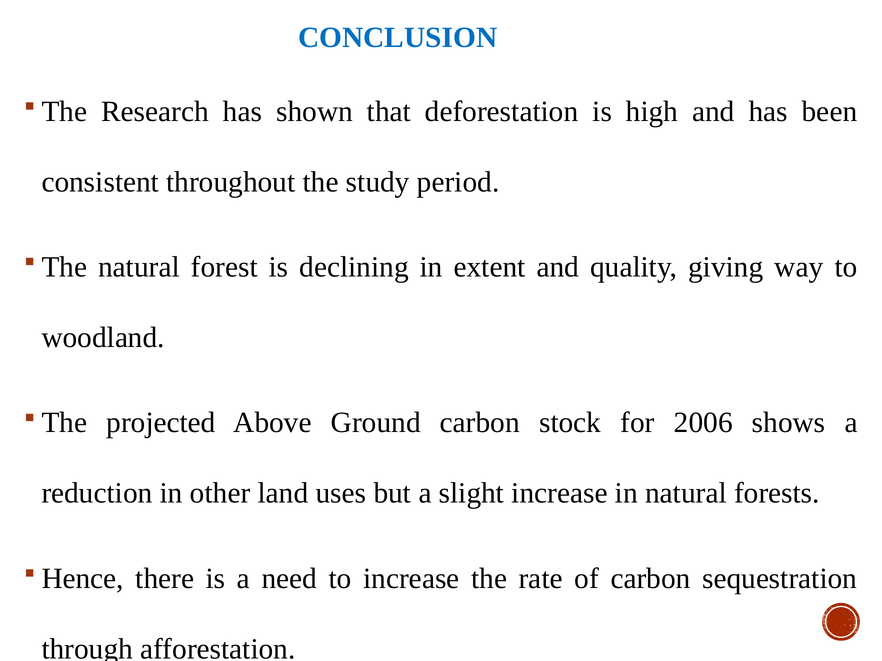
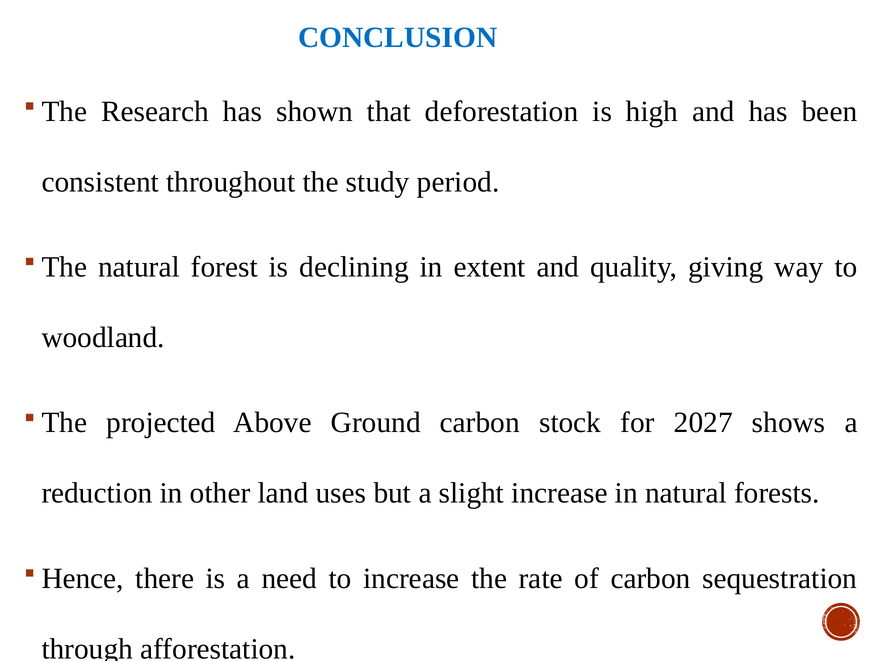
2006: 2006 -> 2027 (703, 423)
